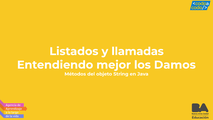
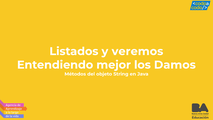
llamadas: llamadas -> veremos (137, 51)
